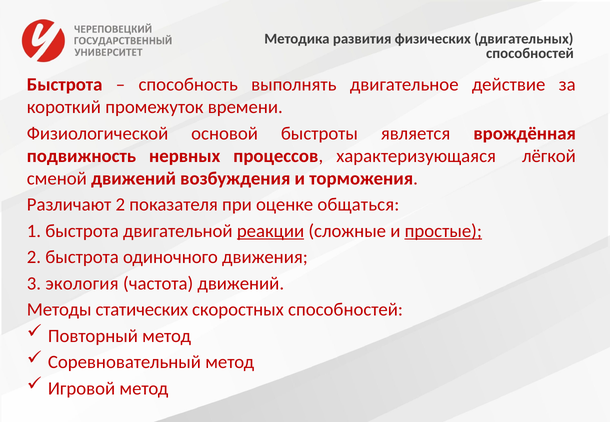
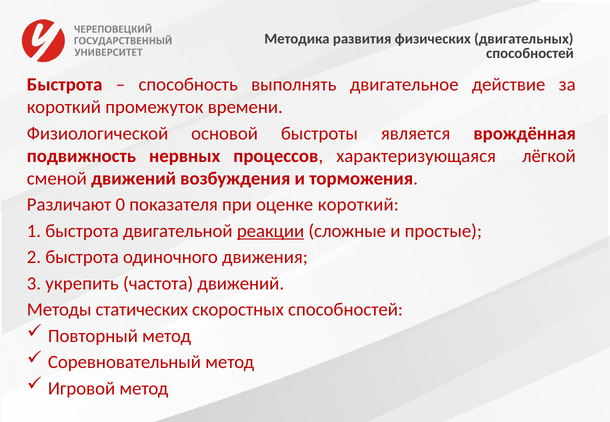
Различают 2: 2 -> 0 (120, 205)
оценке общаться: общаться -> короткий (358, 205)
простые underline: present -> none (443, 231)
экология: экология -> укрепить (82, 284)
